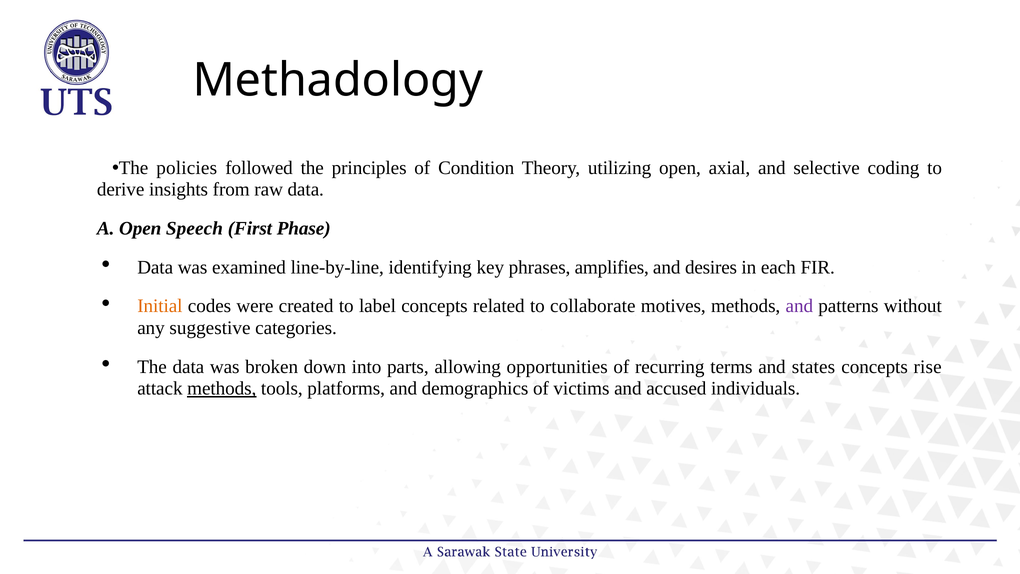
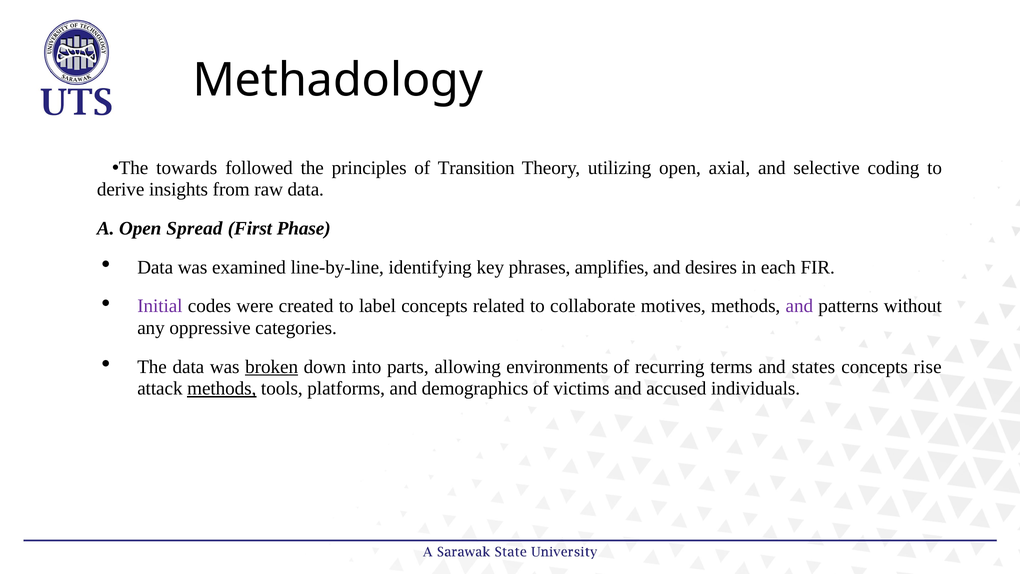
policies: policies -> towards (187, 168)
Condition: Condition -> Transition (476, 168)
Speech: Speech -> Spread (194, 228)
Initial colour: orange -> purple (160, 306)
suggestive: suggestive -> oppressive (210, 328)
broken underline: none -> present (272, 367)
opportunities: opportunities -> environments (557, 367)
